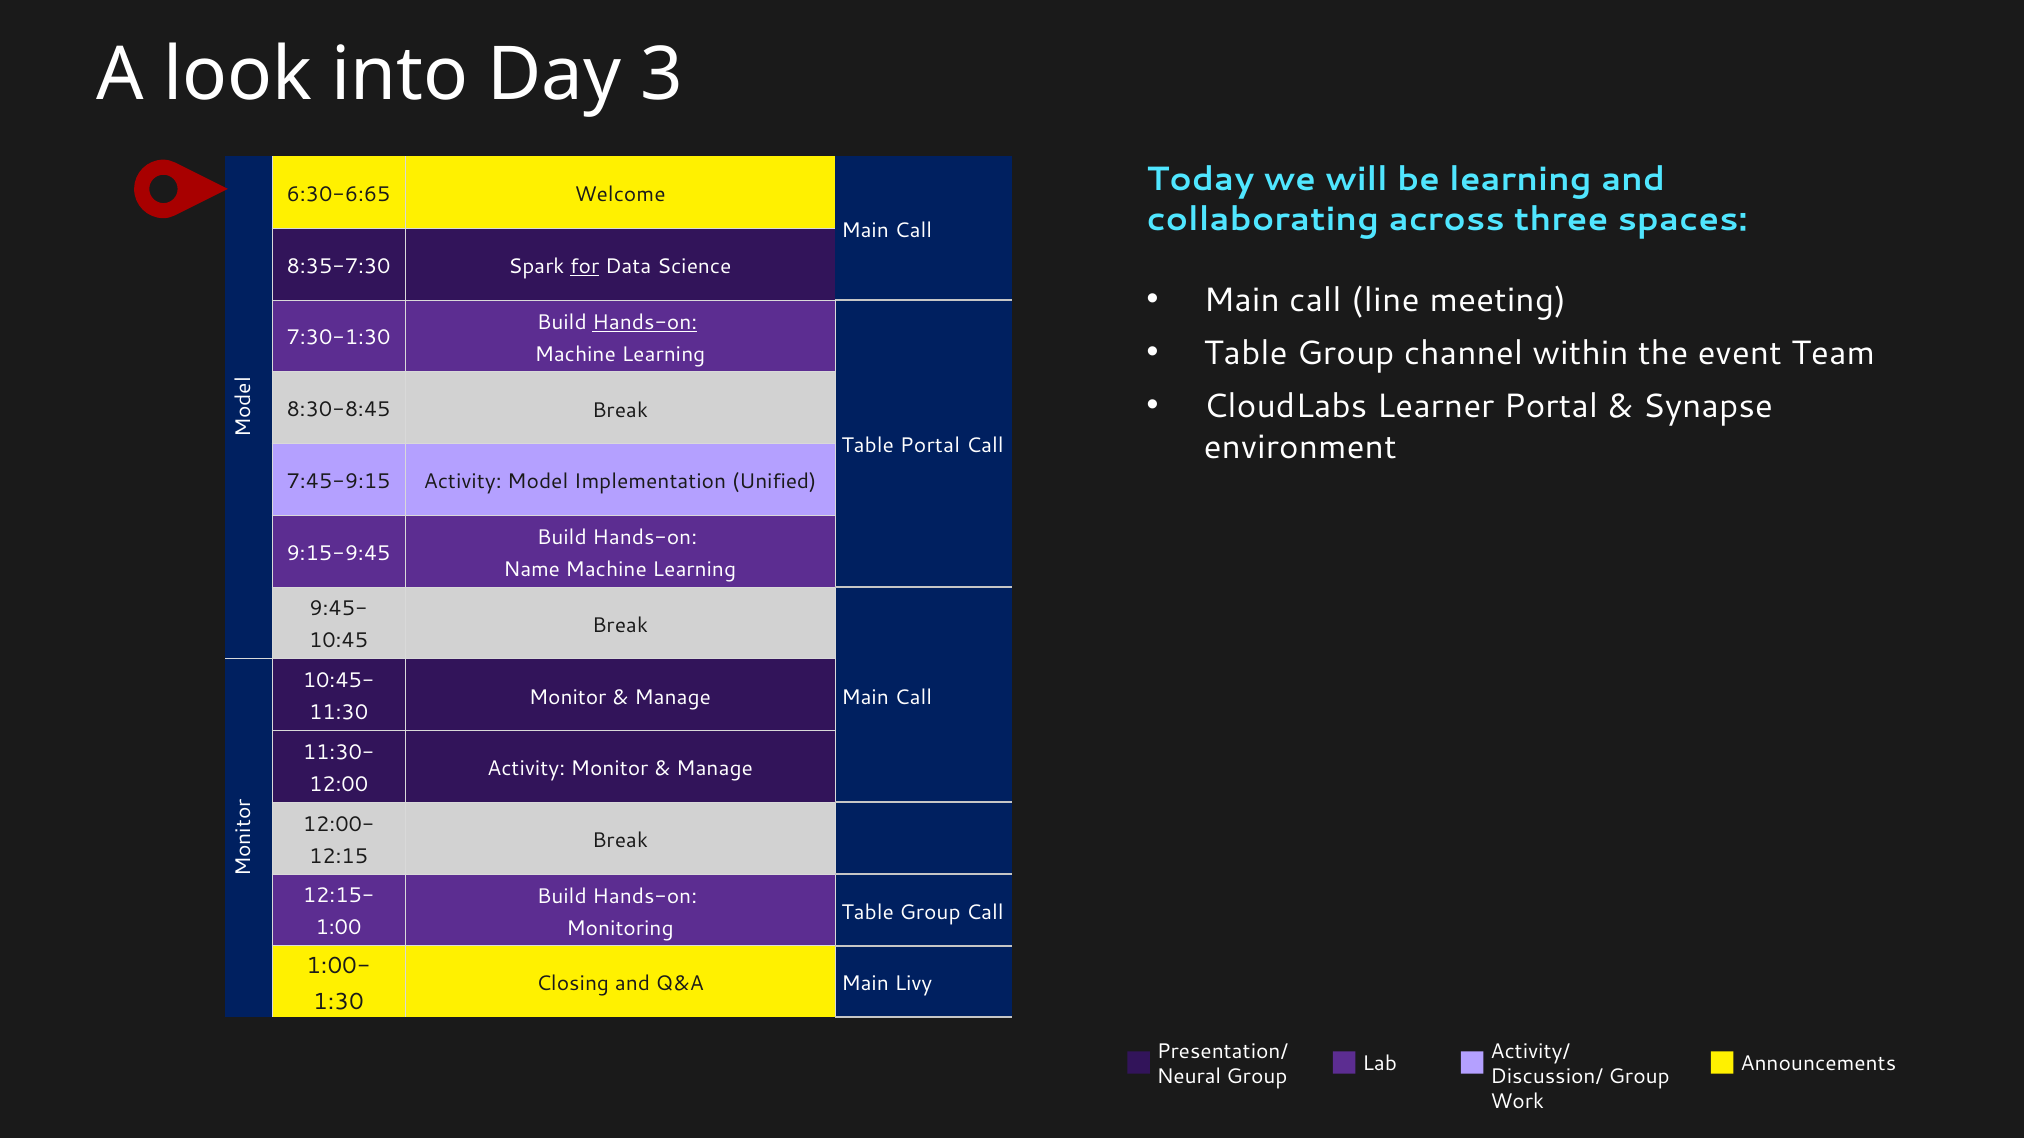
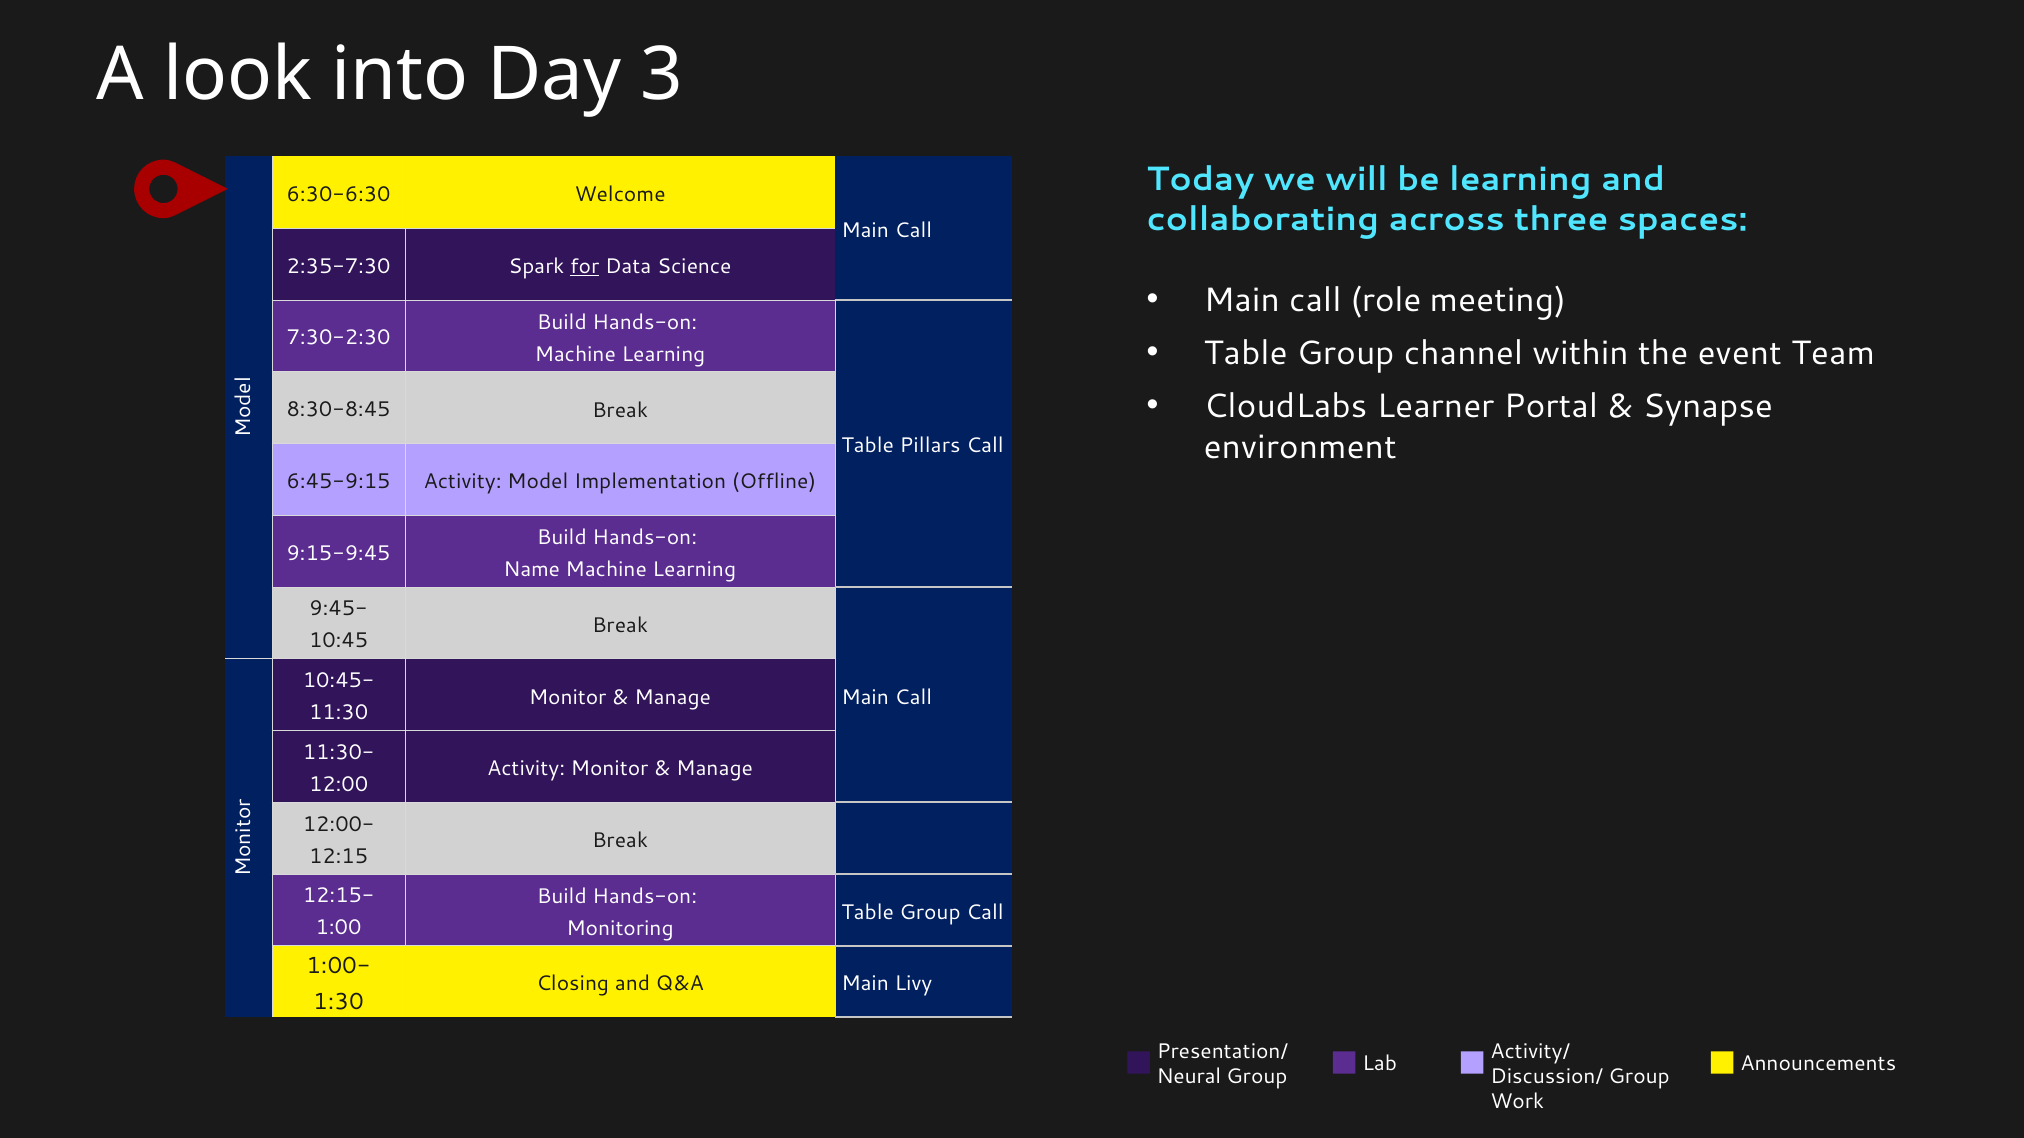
6:30-6:65: 6:30-6:65 -> 6:30-6:30 (339, 195)
8:35-7:30: 8:35-7:30 -> 2:35-7:30 (339, 266)
line: line -> role (1386, 300)
Hands-on underline: present -> none (645, 322)
7:30-1:30: 7:30-1:30 -> 7:30-2:30 (339, 338)
Table Portal: Portal -> Pillars (930, 446)
7:45-9:15: 7:45-9:15 -> 6:45-9:15 (339, 482)
Unified: Unified -> Offline (774, 482)
